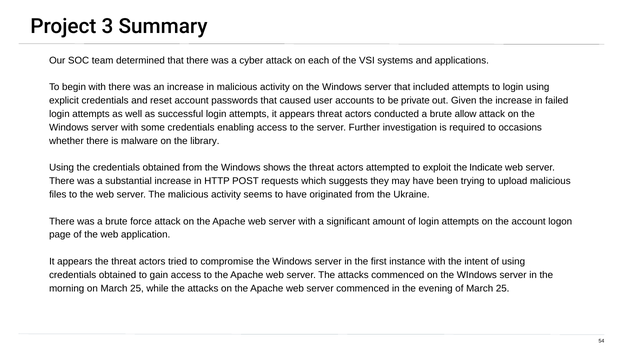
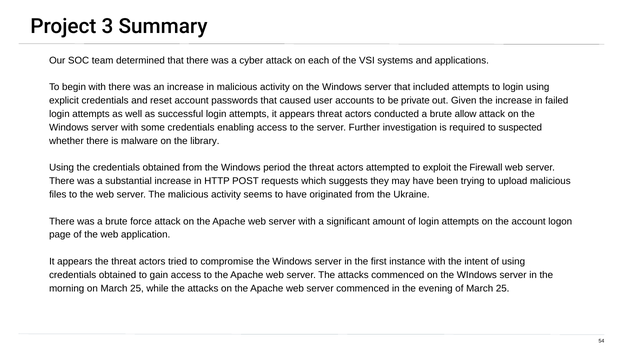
occasions: occasions -> suspected (520, 128)
shows: shows -> period (277, 168)
Indicate: Indicate -> Firewall (486, 168)
